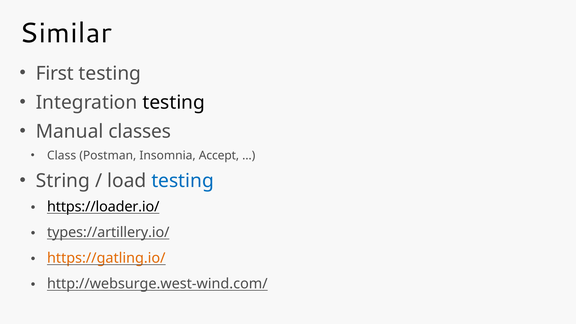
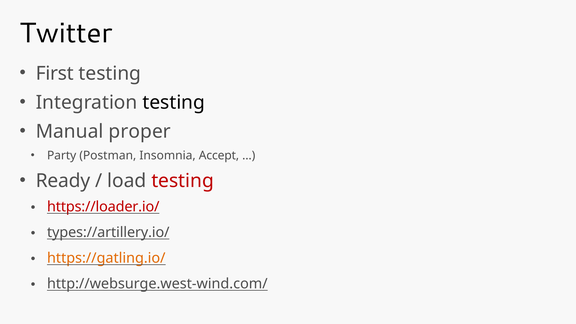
Similar: Similar -> Twitter (66, 33)
classes: classes -> proper (140, 131)
Class: Class -> Party (62, 156)
String: String -> Ready (63, 181)
testing colour: blue -> red (183, 181)
https://loader.io/ colour: black -> red (103, 207)
